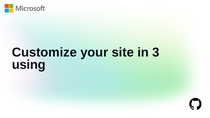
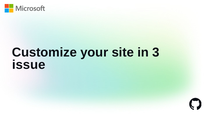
using: using -> issue (29, 65)
